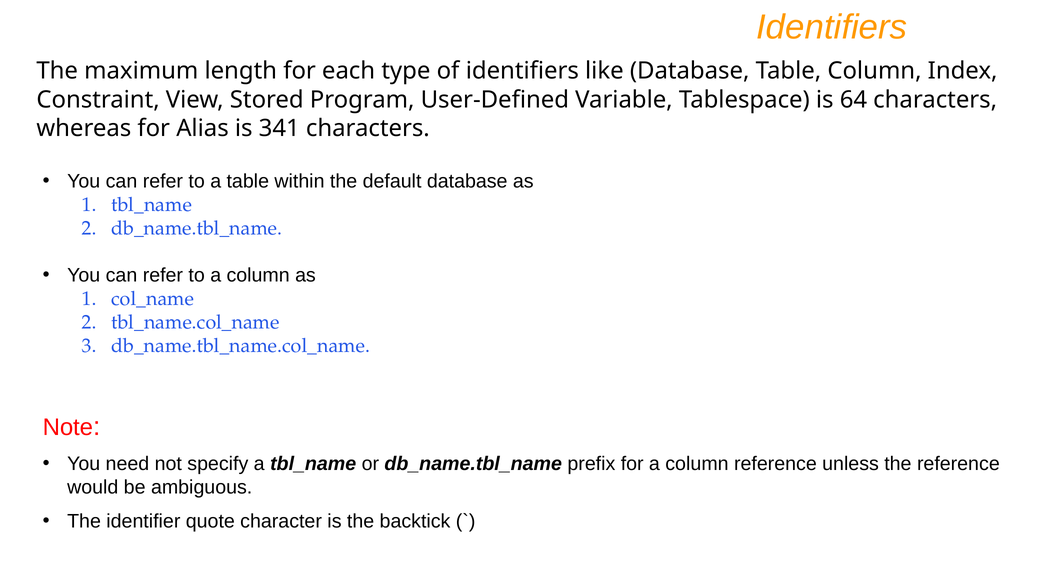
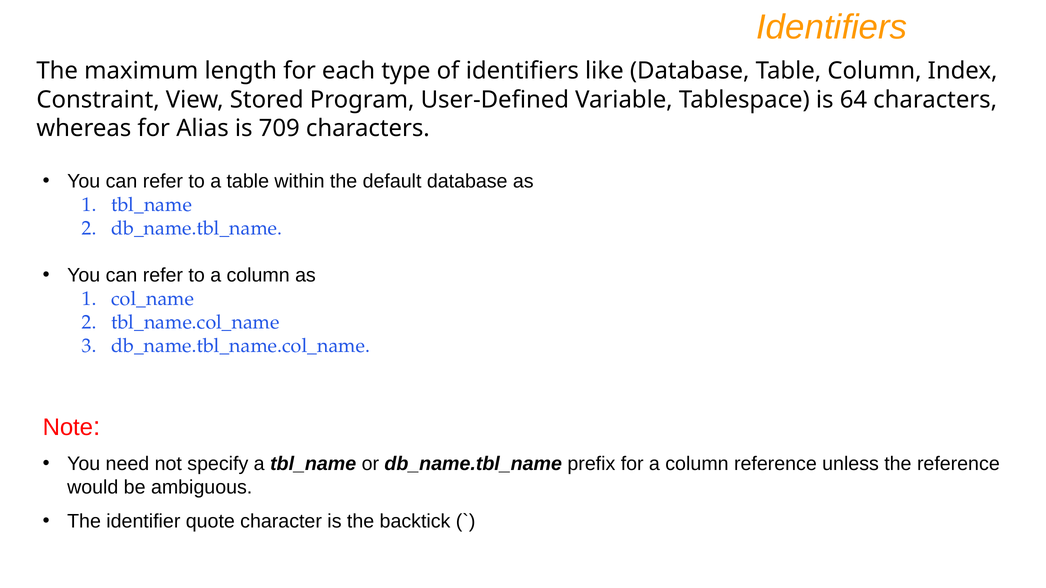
341: 341 -> 709 (279, 128)
